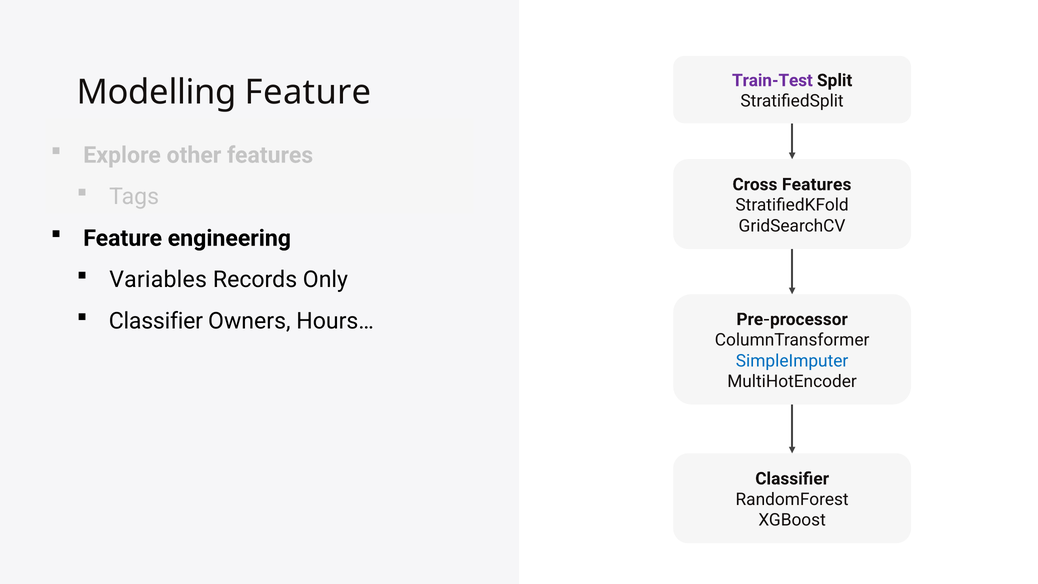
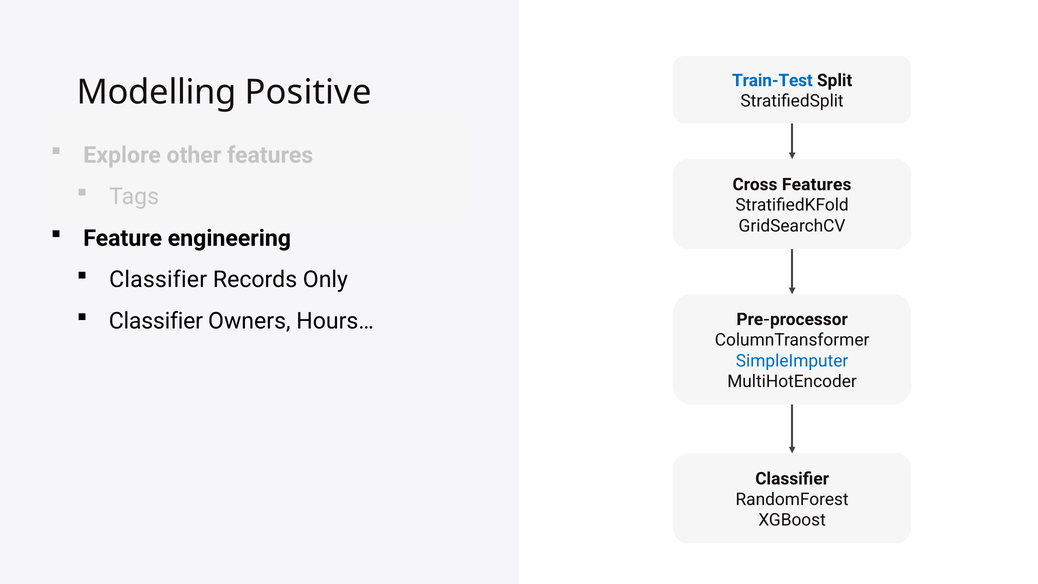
Train-Test colour: purple -> blue (772, 80)
Modelling Feature: Feature -> Positive (308, 92)
Variables: Variables -> Classifier (158, 280)
